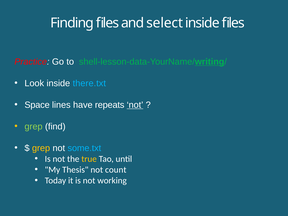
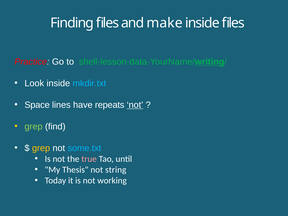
select: select -> make (165, 23)
there.txt: there.txt -> mkdir.txt (89, 83)
true colour: yellow -> pink (89, 159)
count: count -> string (116, 170)
